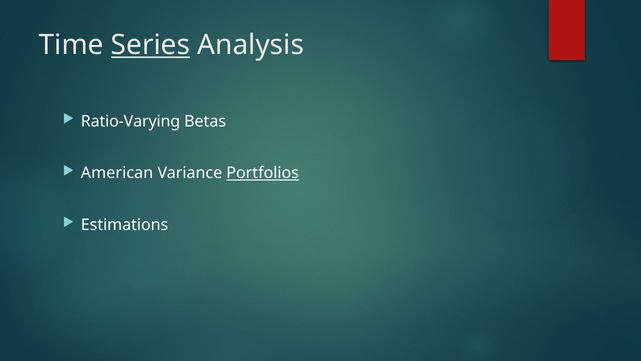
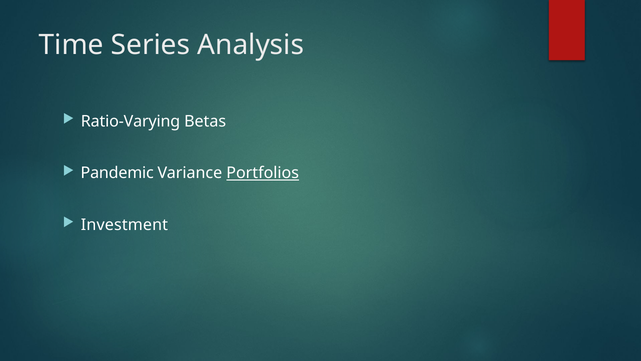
Series underline: present -> none (151, 45)
American: American -> Pandemic (117, 173)
Estimations: Estimations -> Investment (124, 225)
